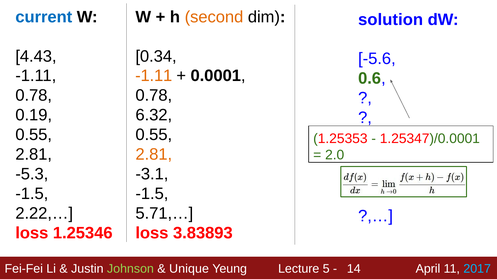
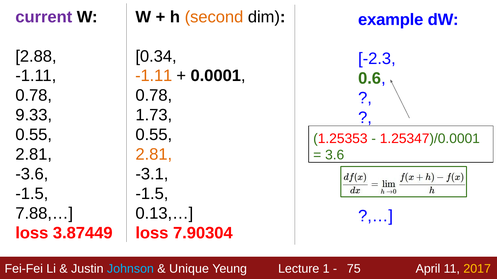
current colour: blue -> purple (44, 17)
solution: solution -> example (391, 20)
4.43: 4.43 -> 2.88 (36, 56)
-5.6: -5.6 -> -2.3 (377, 59)
0.19: 0.19 -> 9.33 (34, 115)
6.32: 6.32 -> 1.73 (154, 115)
2.0: 2.0 -> 3.6 (335, 155)
-5.3: -5.3 -> -3.6 (32, 174)
2.22,…: 2.22,… -> 7.88,… (44, 214)
5.71,…: 5.71,… -> 0.13,… (164, 214)
1.25346: 1.25346 -> 3.87449 (83, 233)
3.83893: 3.83893 -> 7.90304 (203, 233)
Johnson colour: light green -> light blue (130, 269)
5: 5 -> 1 (326, 269)
14: 14 -> 75 (354, 269)
2017 colour: light blue -> yellow (477, 269)
